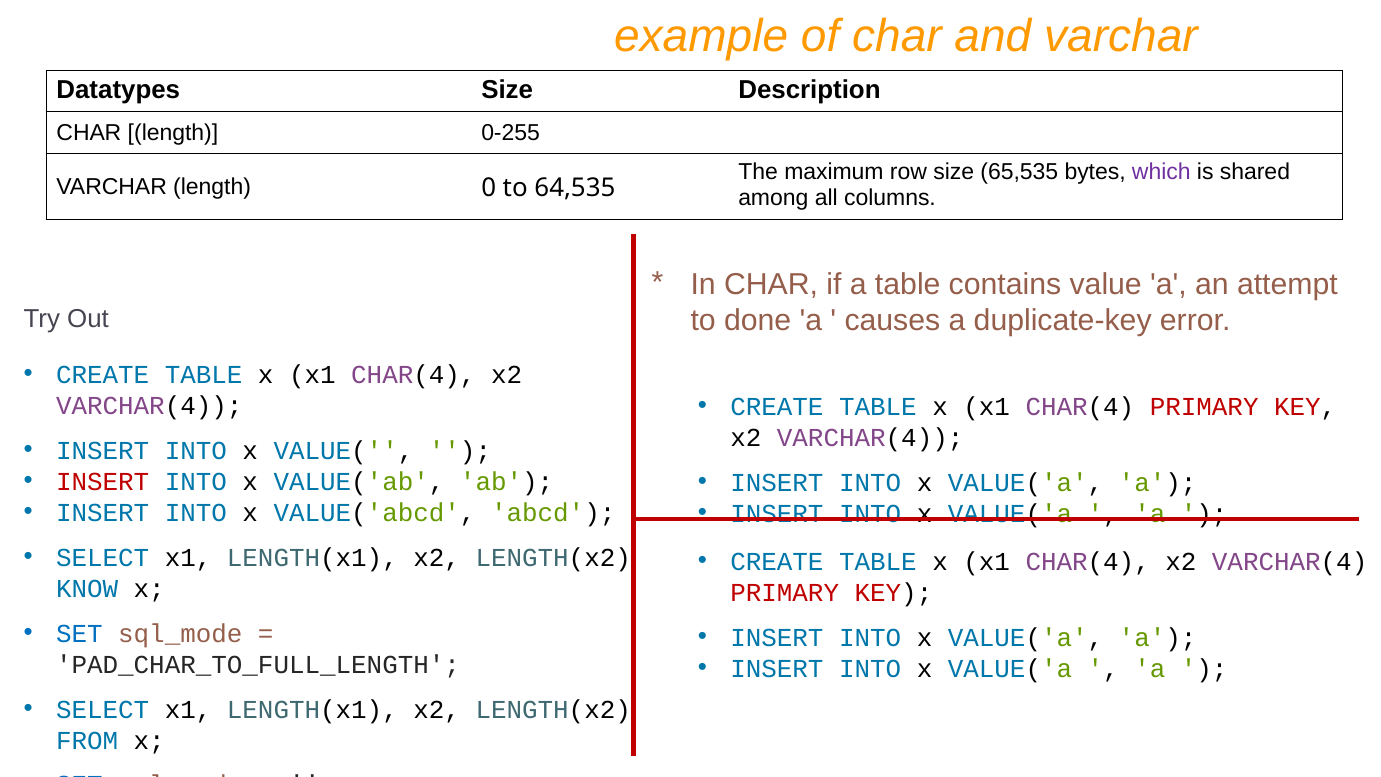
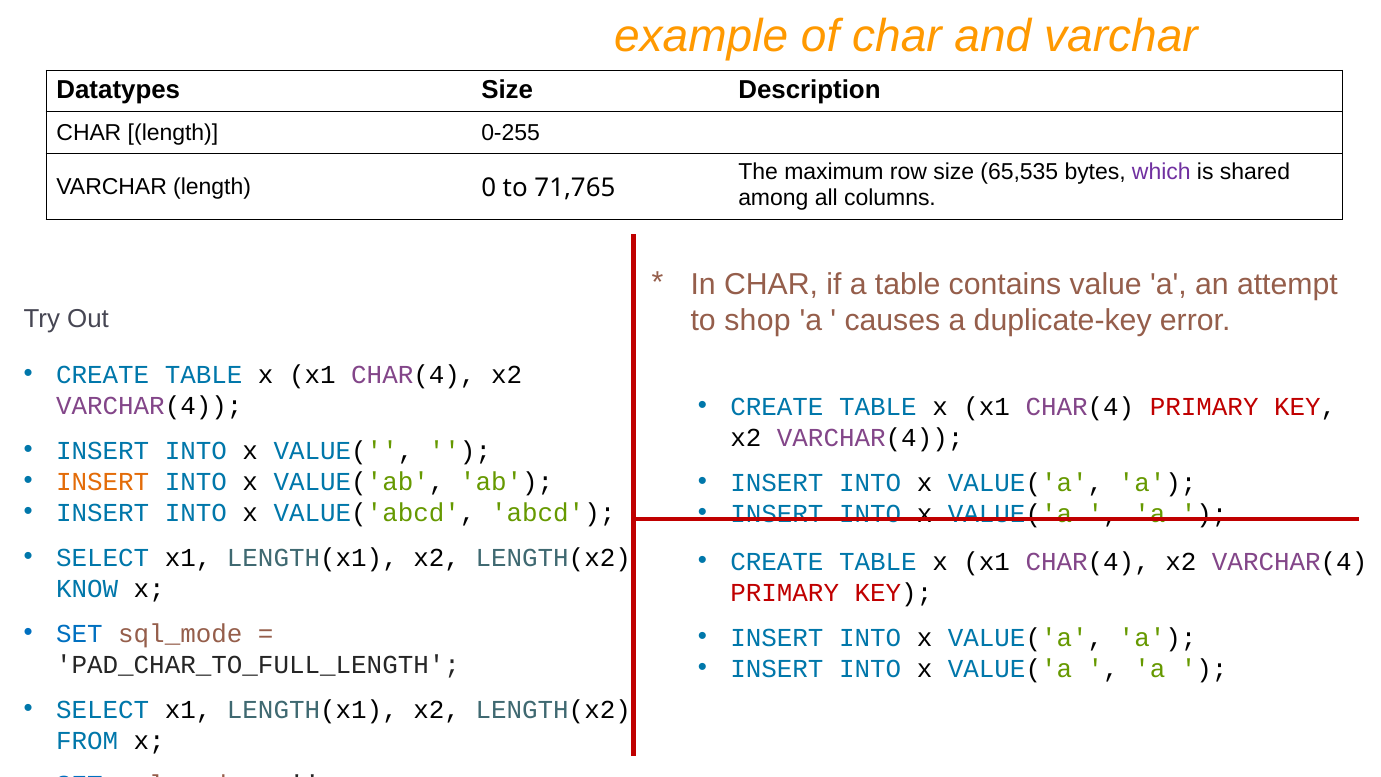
64,535: 64,535 -> 71,765 (575, 188)
done: done -> shop (757, 320)
INSERT colour: red -> orange (103, 482)
